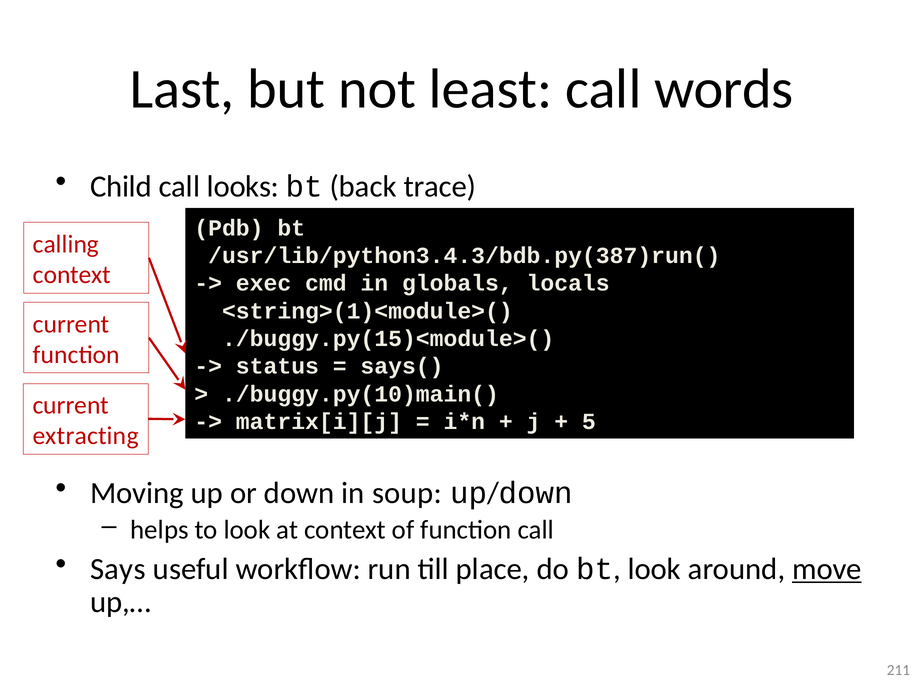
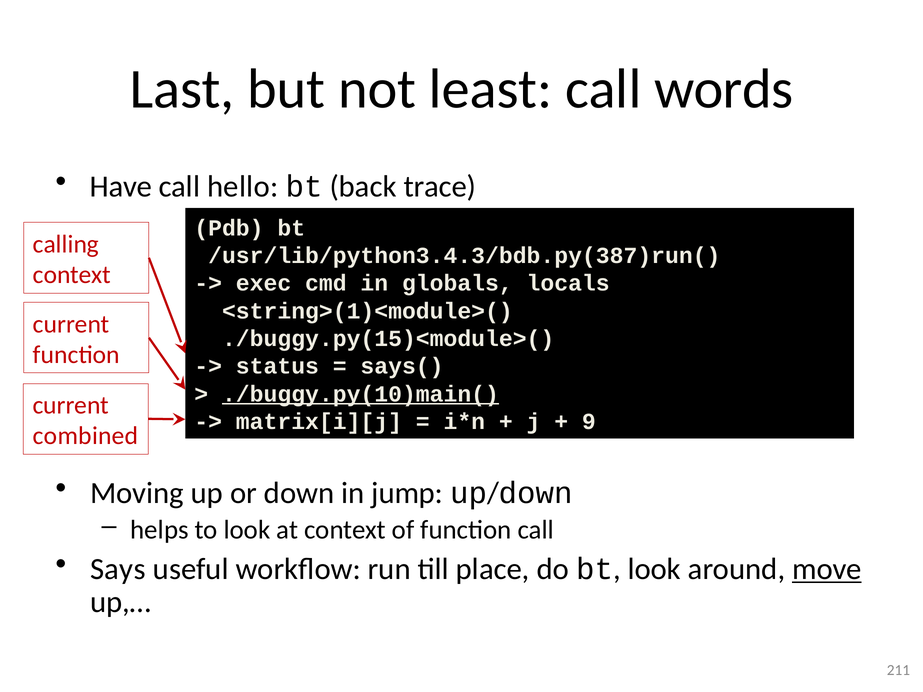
Child: Child -> Have (121, 187)
looks: looks -> hello (243, 187)
./buggy.py(10)main( underline: none -> present (360, 394)
5: 5 -> 9 (589, 422)
extracting: extracting -> combined (86, 436)
soup: soup -> jump (407, 493)
